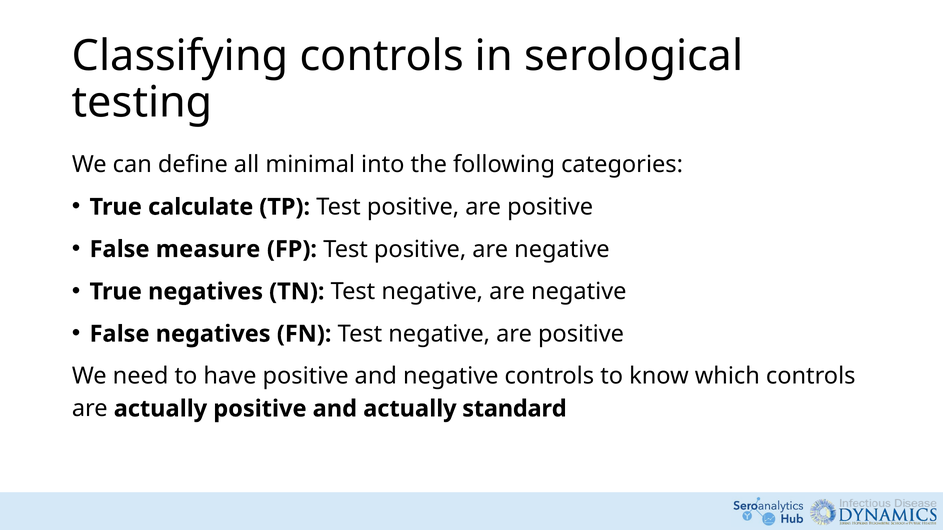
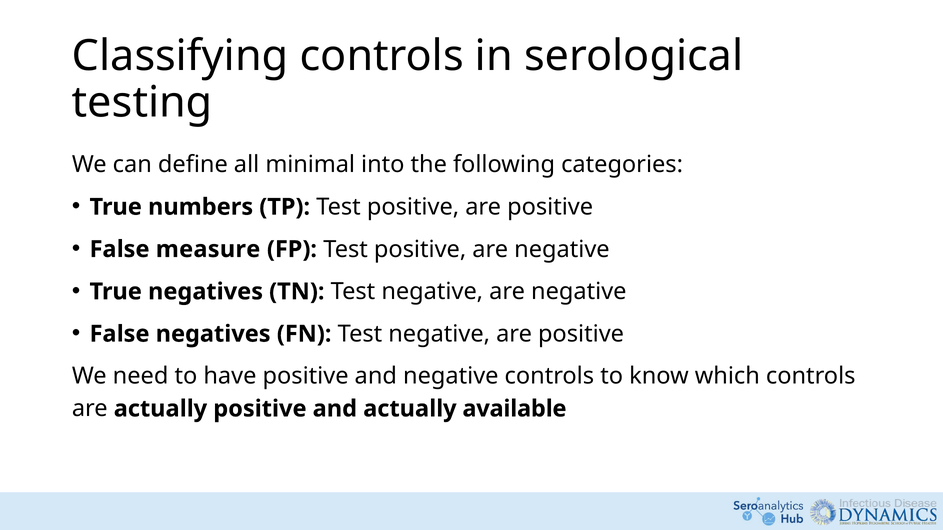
calculate: calculate -> numbers (201, 207)
standard: standard -> available (514, 409)
